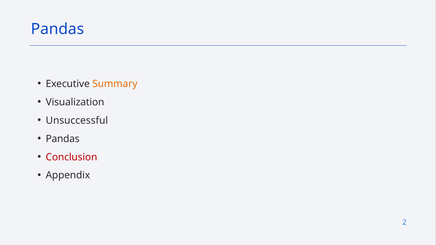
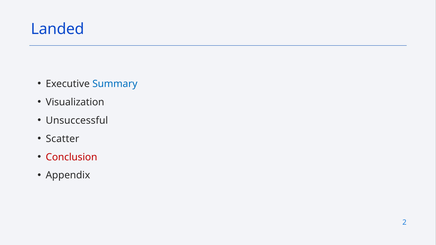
Pandas: Pandas -> Landed (58, 29)
Summary colour: orange -> blue (115, 84)
Pandas: Pandas -> Scatter (63, 139)
